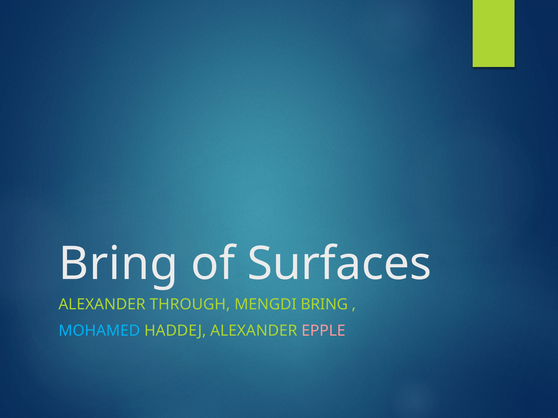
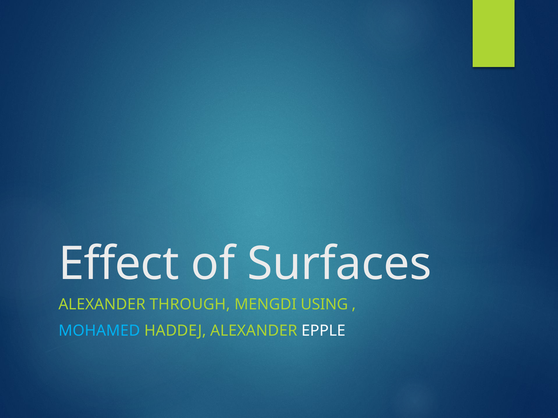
Bring: Bring -> Effect (119, 264)
MENGDI BRING: BRING -> USING (324, 305)
EPPLE colour: pink -> white (323, 331)
